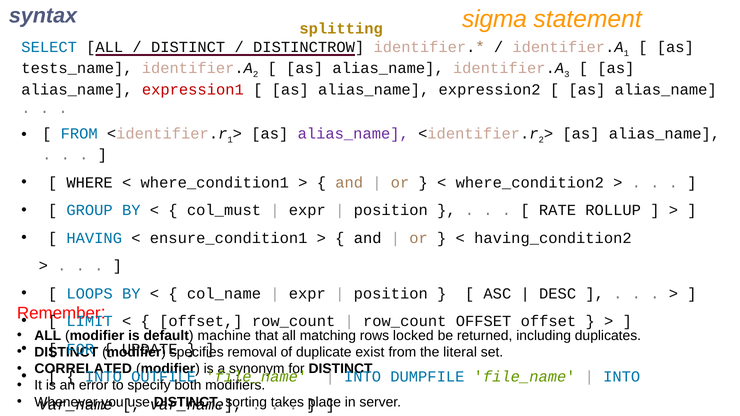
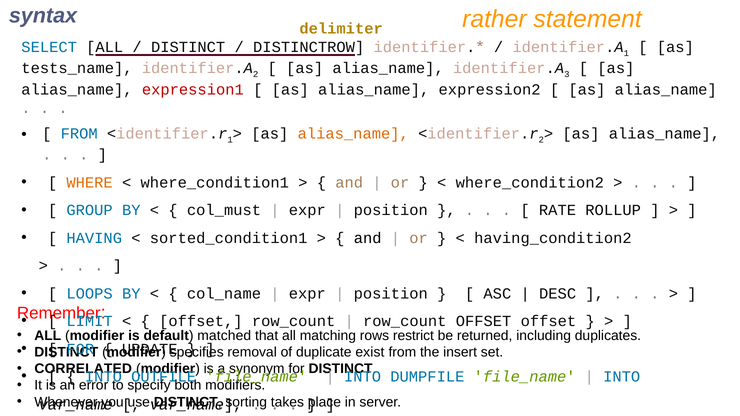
sigma: sigma -> rather (494, 19)
splitting: splitting -> delimiter (341, 29)
alias_name colour: purple -> orange (353, 134)
WHERE colour: black -> orange (90, 183)
ensure_condition1: ensure_condition1 -> sorted_condition1 (229, 238)
machine: machine -> matched (224, 336)
locked: locked -> restrict (413, 336)
literal: literal -> insert (460, 352)
